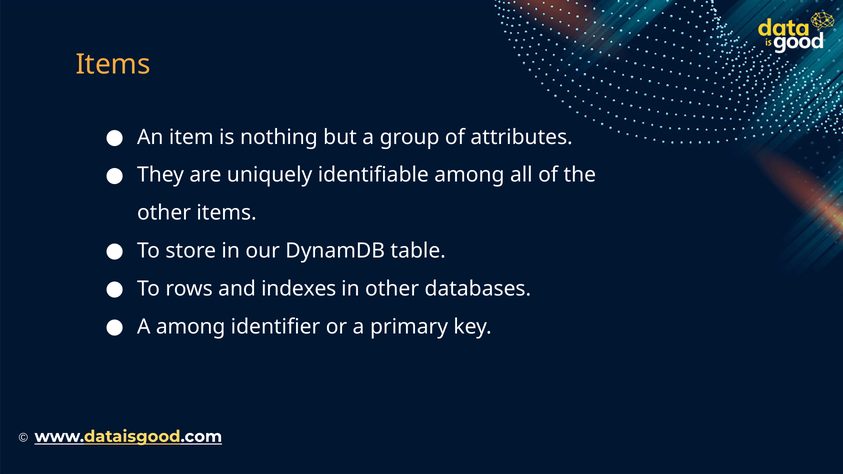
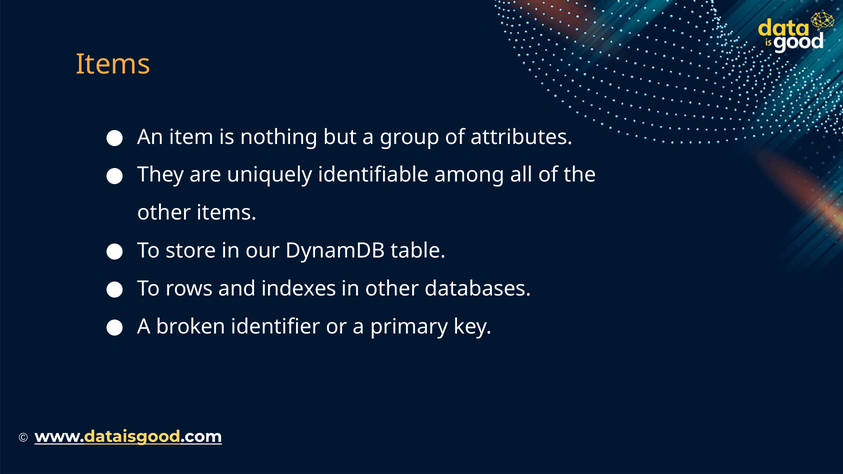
A among: among -> broken (191, 327)
